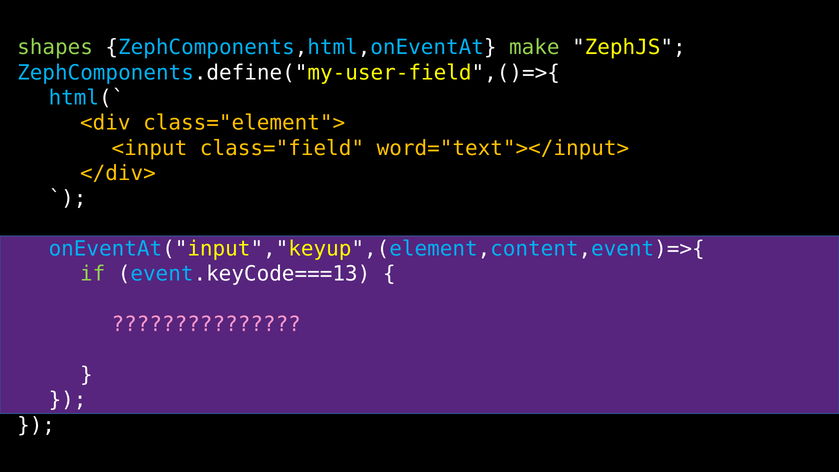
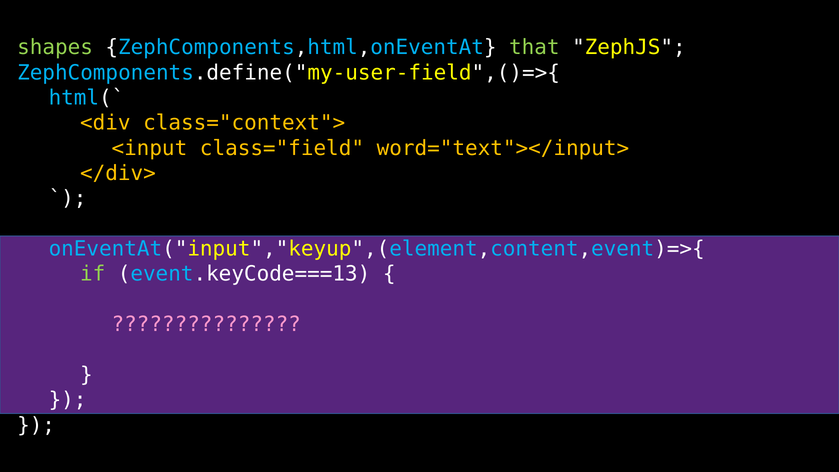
make: make -> that (534, 48)
class="element">: class="element"> -> class="context"> (244, 123)
